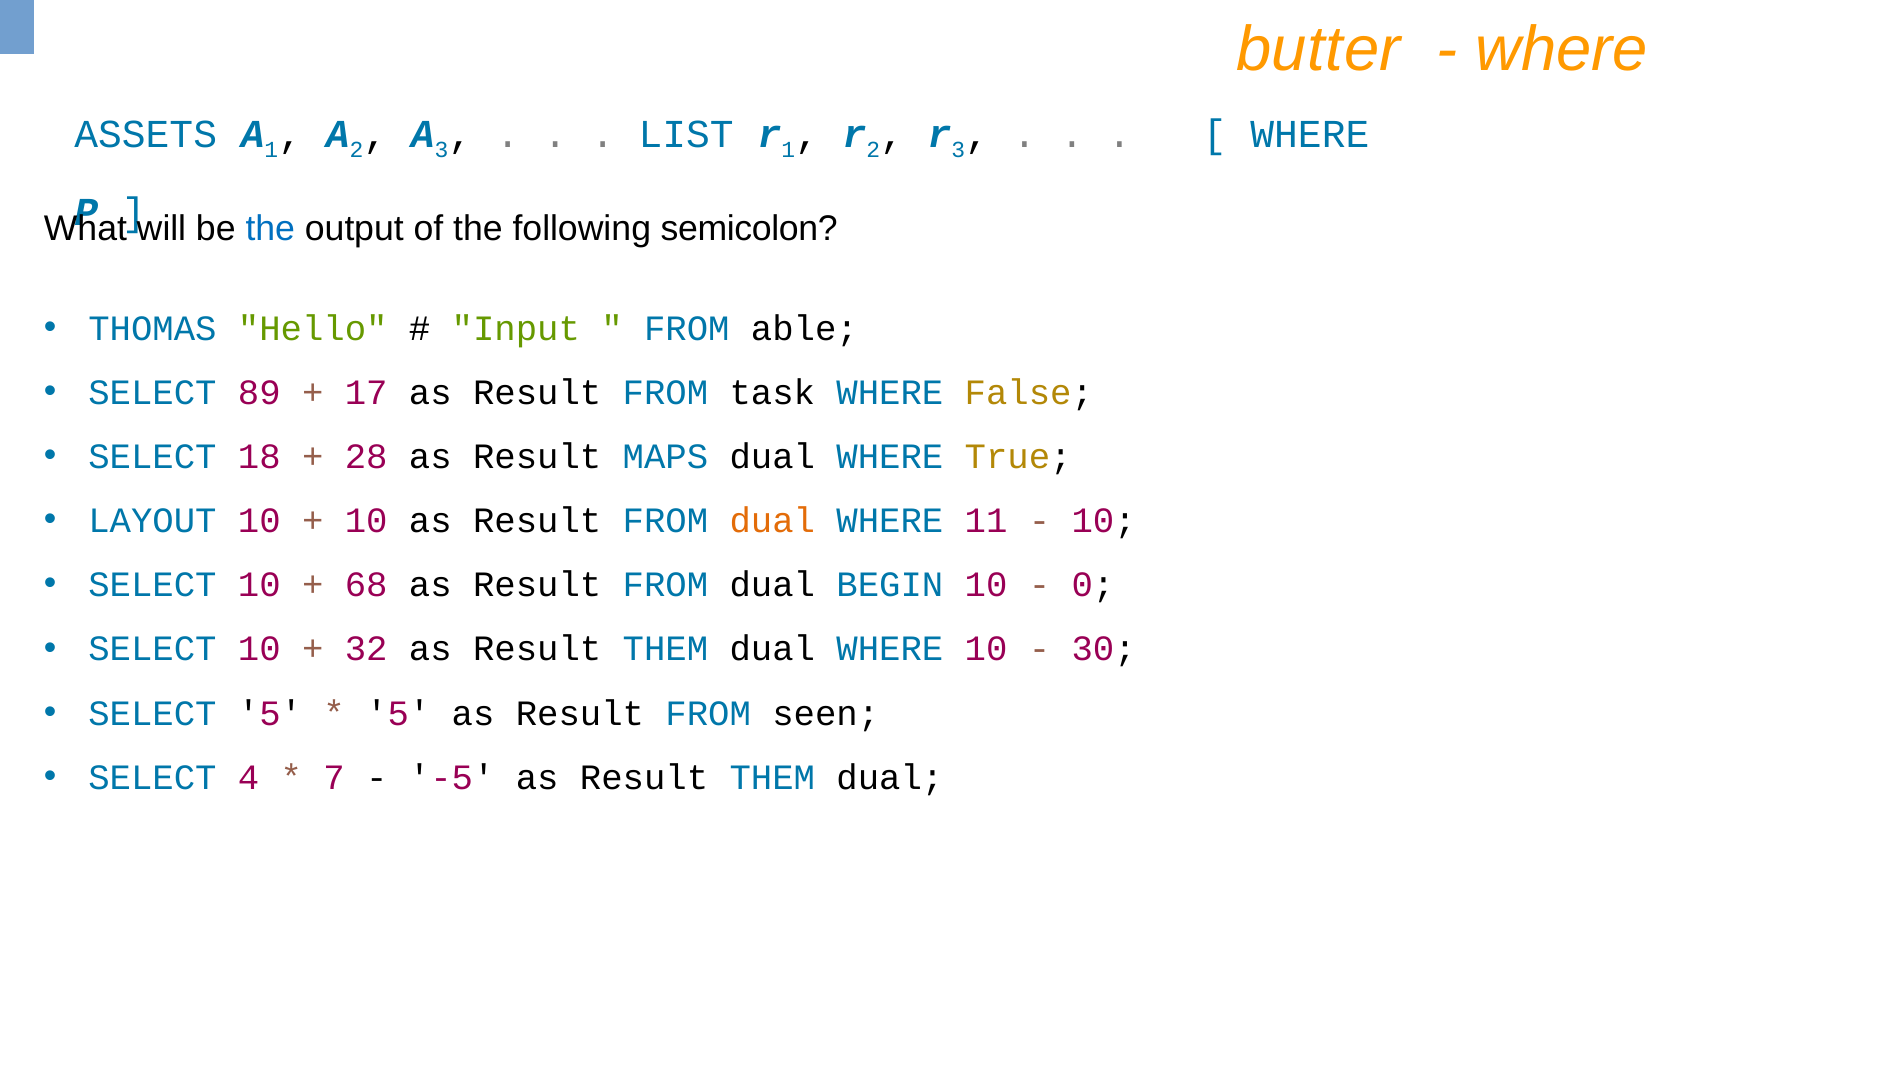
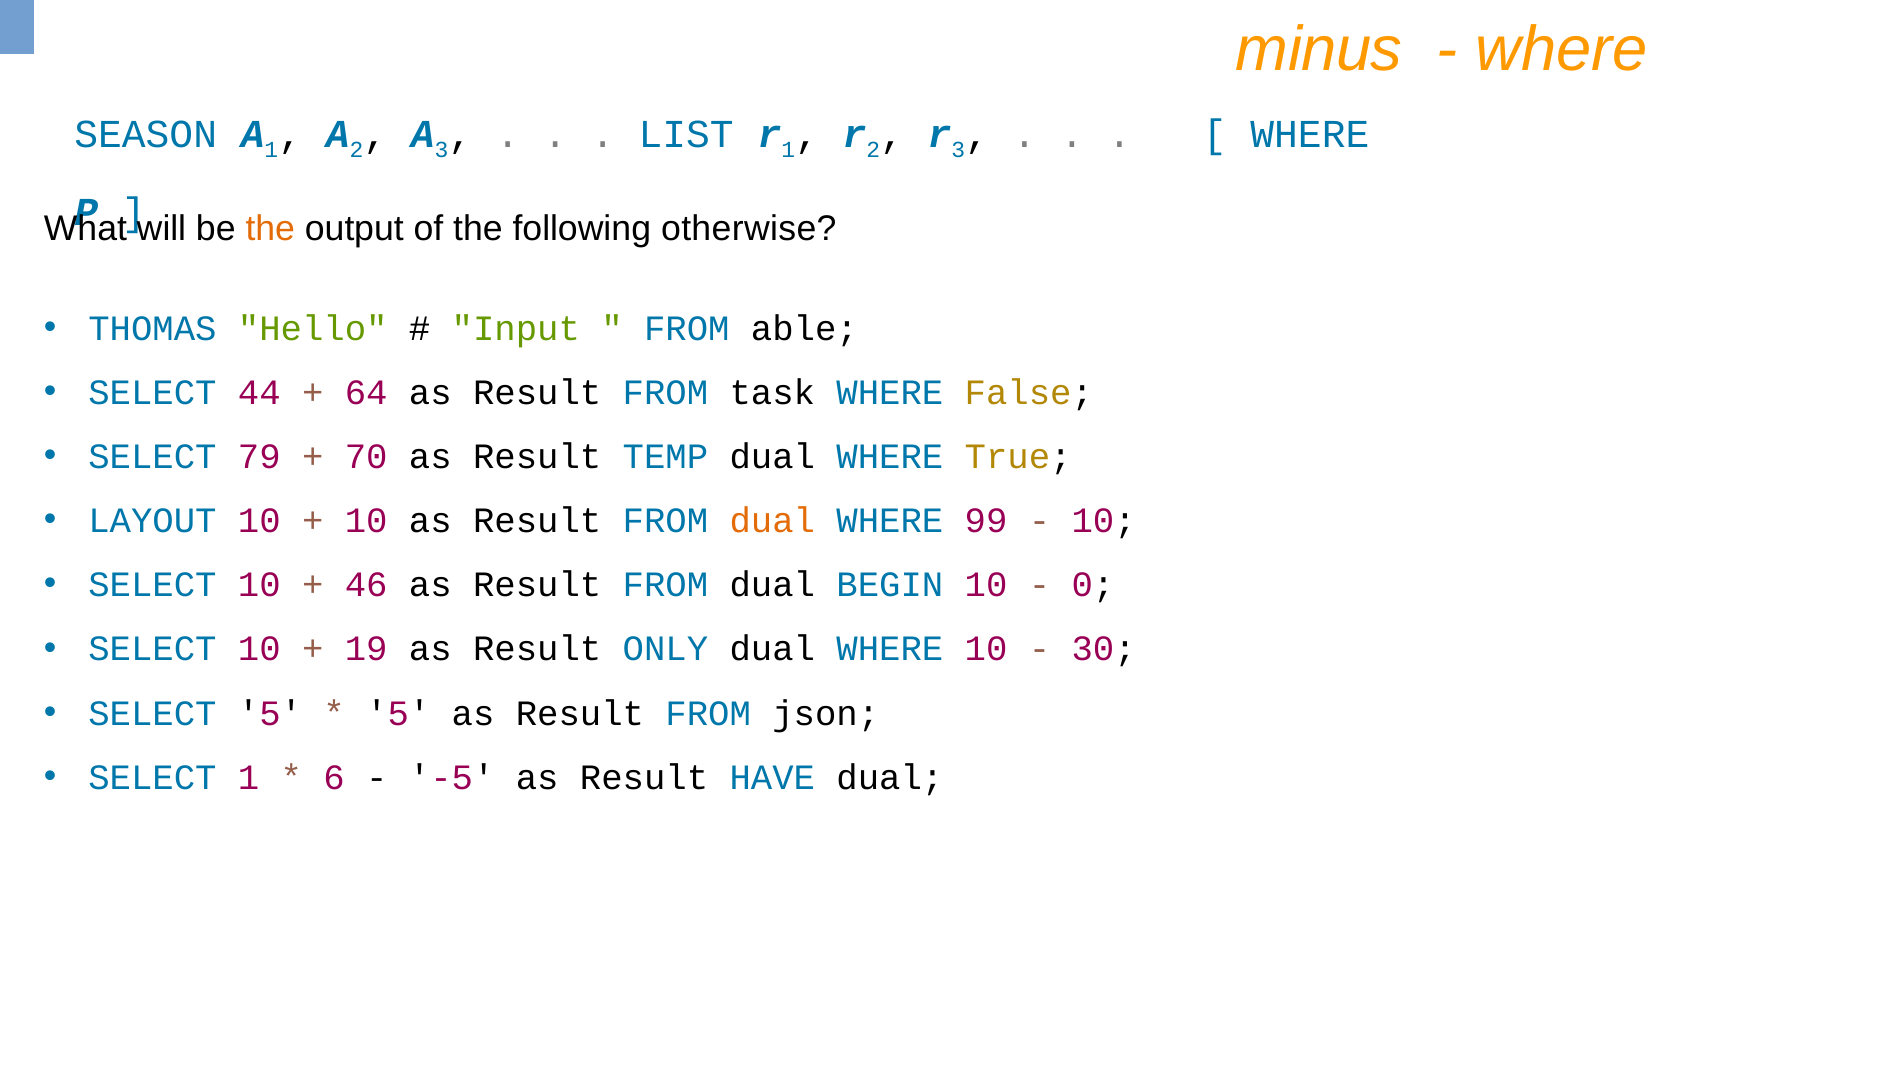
butter: butter -> minus (1319, 49)
ASSETS: ASSETS -> SEASON (146, 134)
the colour: blue -> orange (270, 229)
semicolon: semicolon -> otherwise (749, 229)
89: 89 -> 44 (259, 393)
17: 17 -> 64 (366, 393)
18: 18 -> 79 (259, 457)
28: 28 -> 70 (366, 457)
MAPS: MAPS -> TEMP (665, 457)
11: 11 -> 99 (986, 521)
68: 68 -> 46 (366, 585)
32: 32 -> 19 (366, 649)
THEM: THEM -> ONLY (665, 649)
seen: seen -> json (826, 713)
SELECT 4: 4 -> 1 (249, 777)
7: 7 -> 6 (334, 777)
-5 as Result THEM: THEM -> HAVE (772, 777)
